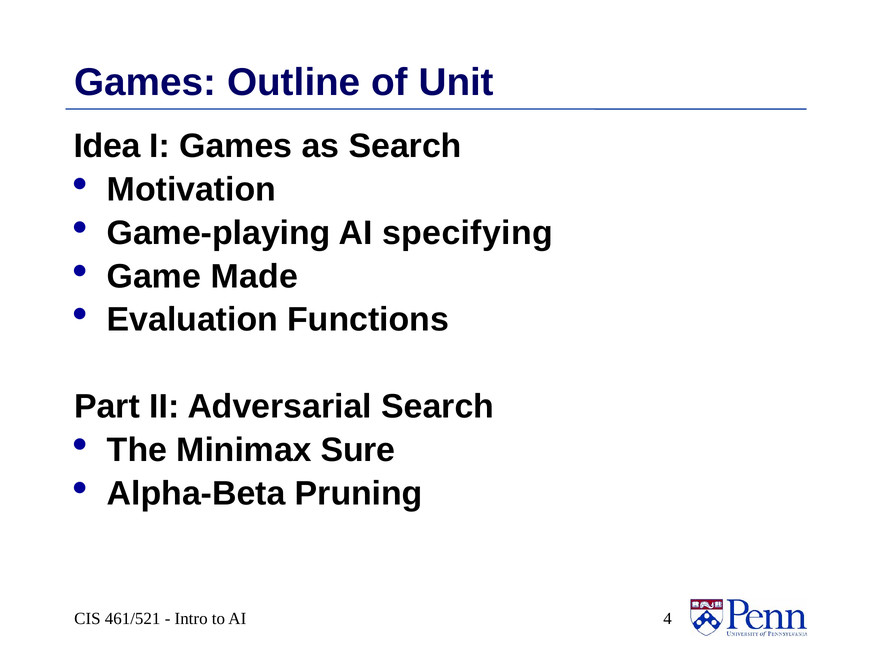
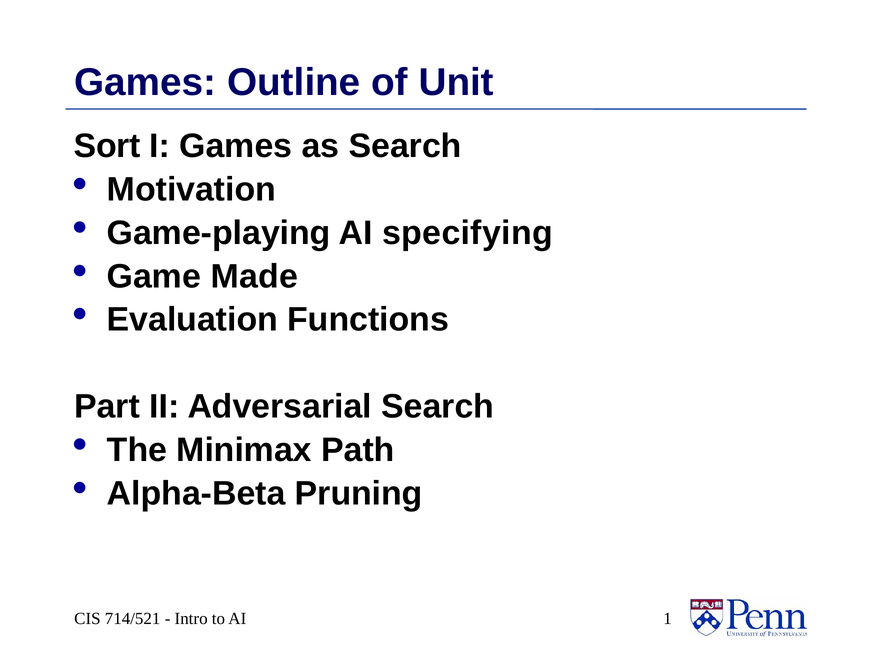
Idea: Idea -> Sort (107, 146)
Sure: Sure -> Path (358, 450)
461/521: 461/521 -> 714/521 (133, 619)
4: 4 -> 1 (668, 619)
